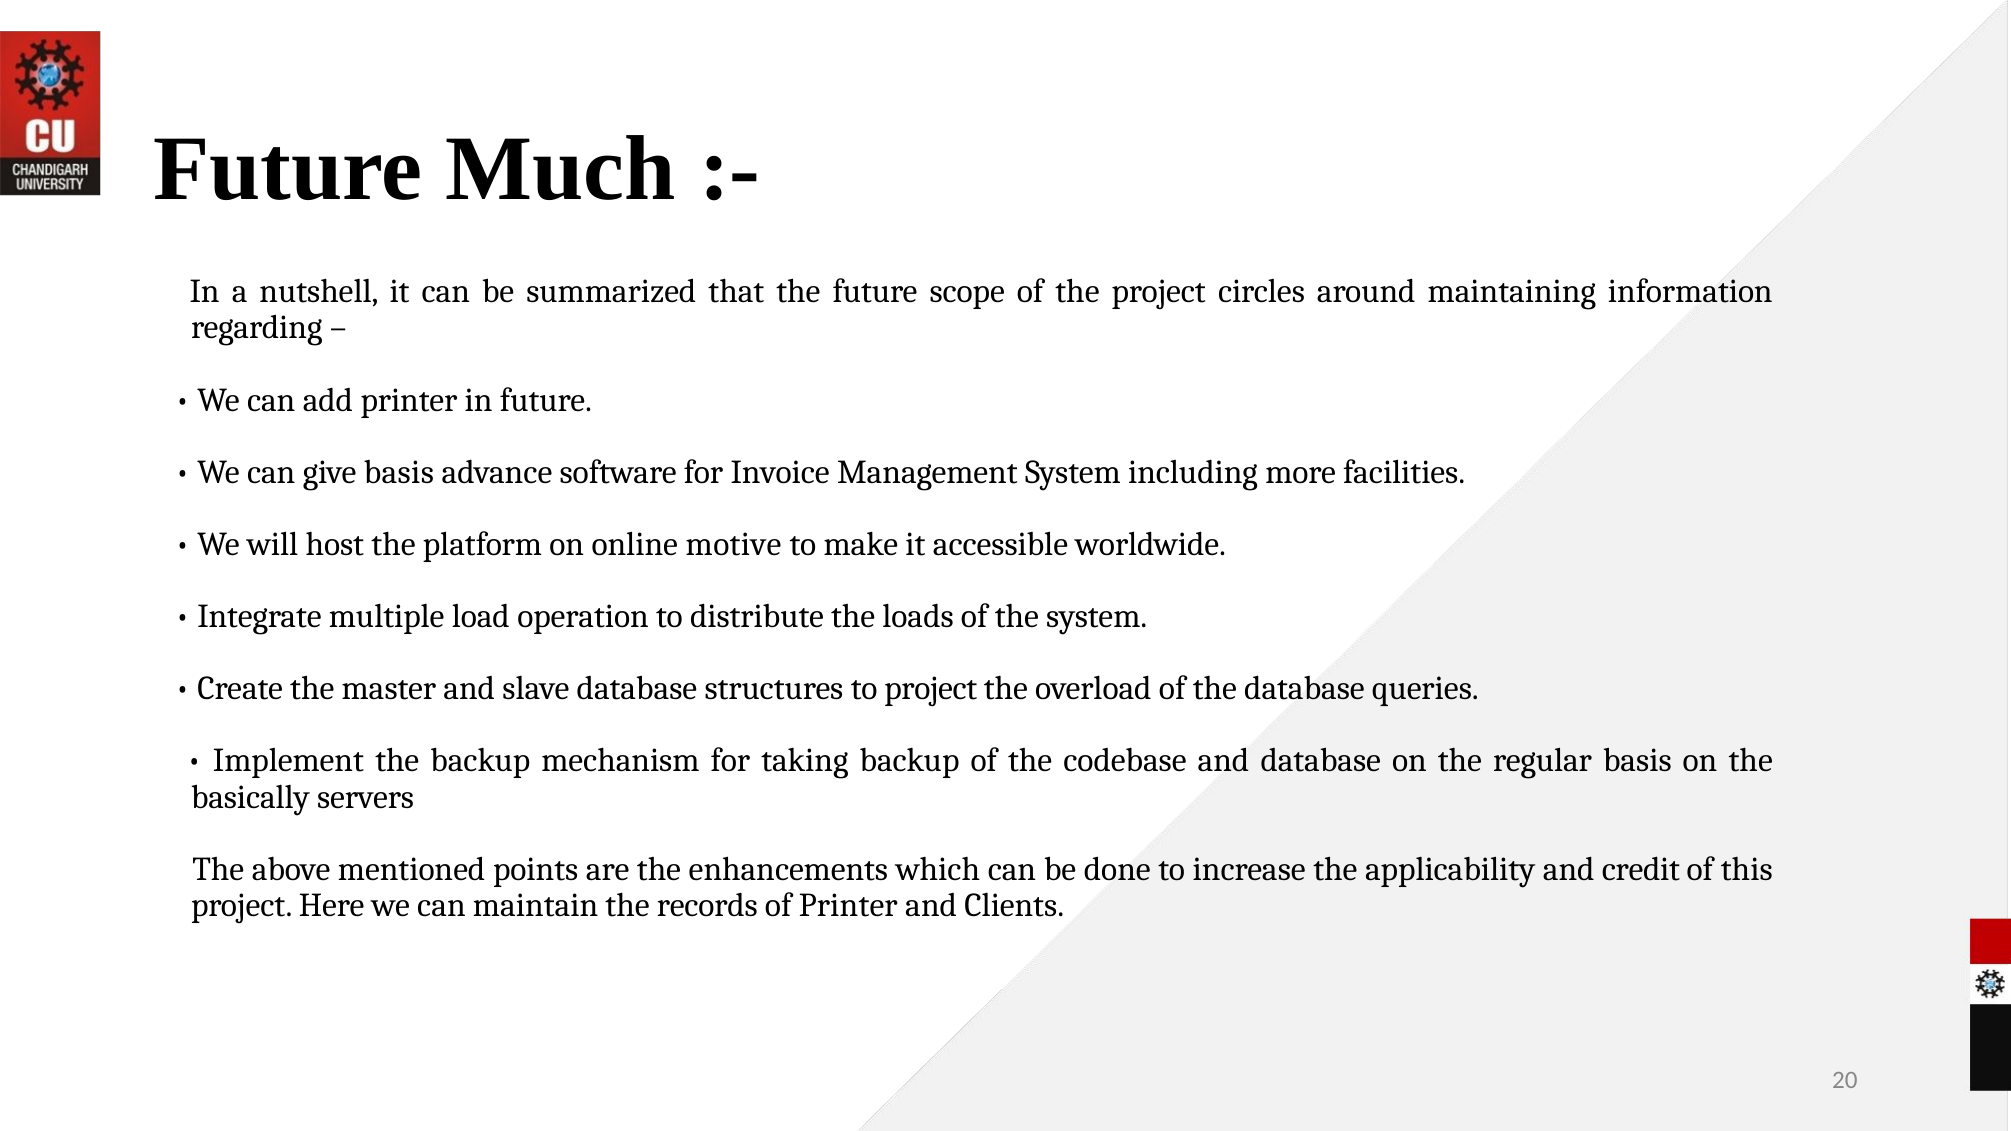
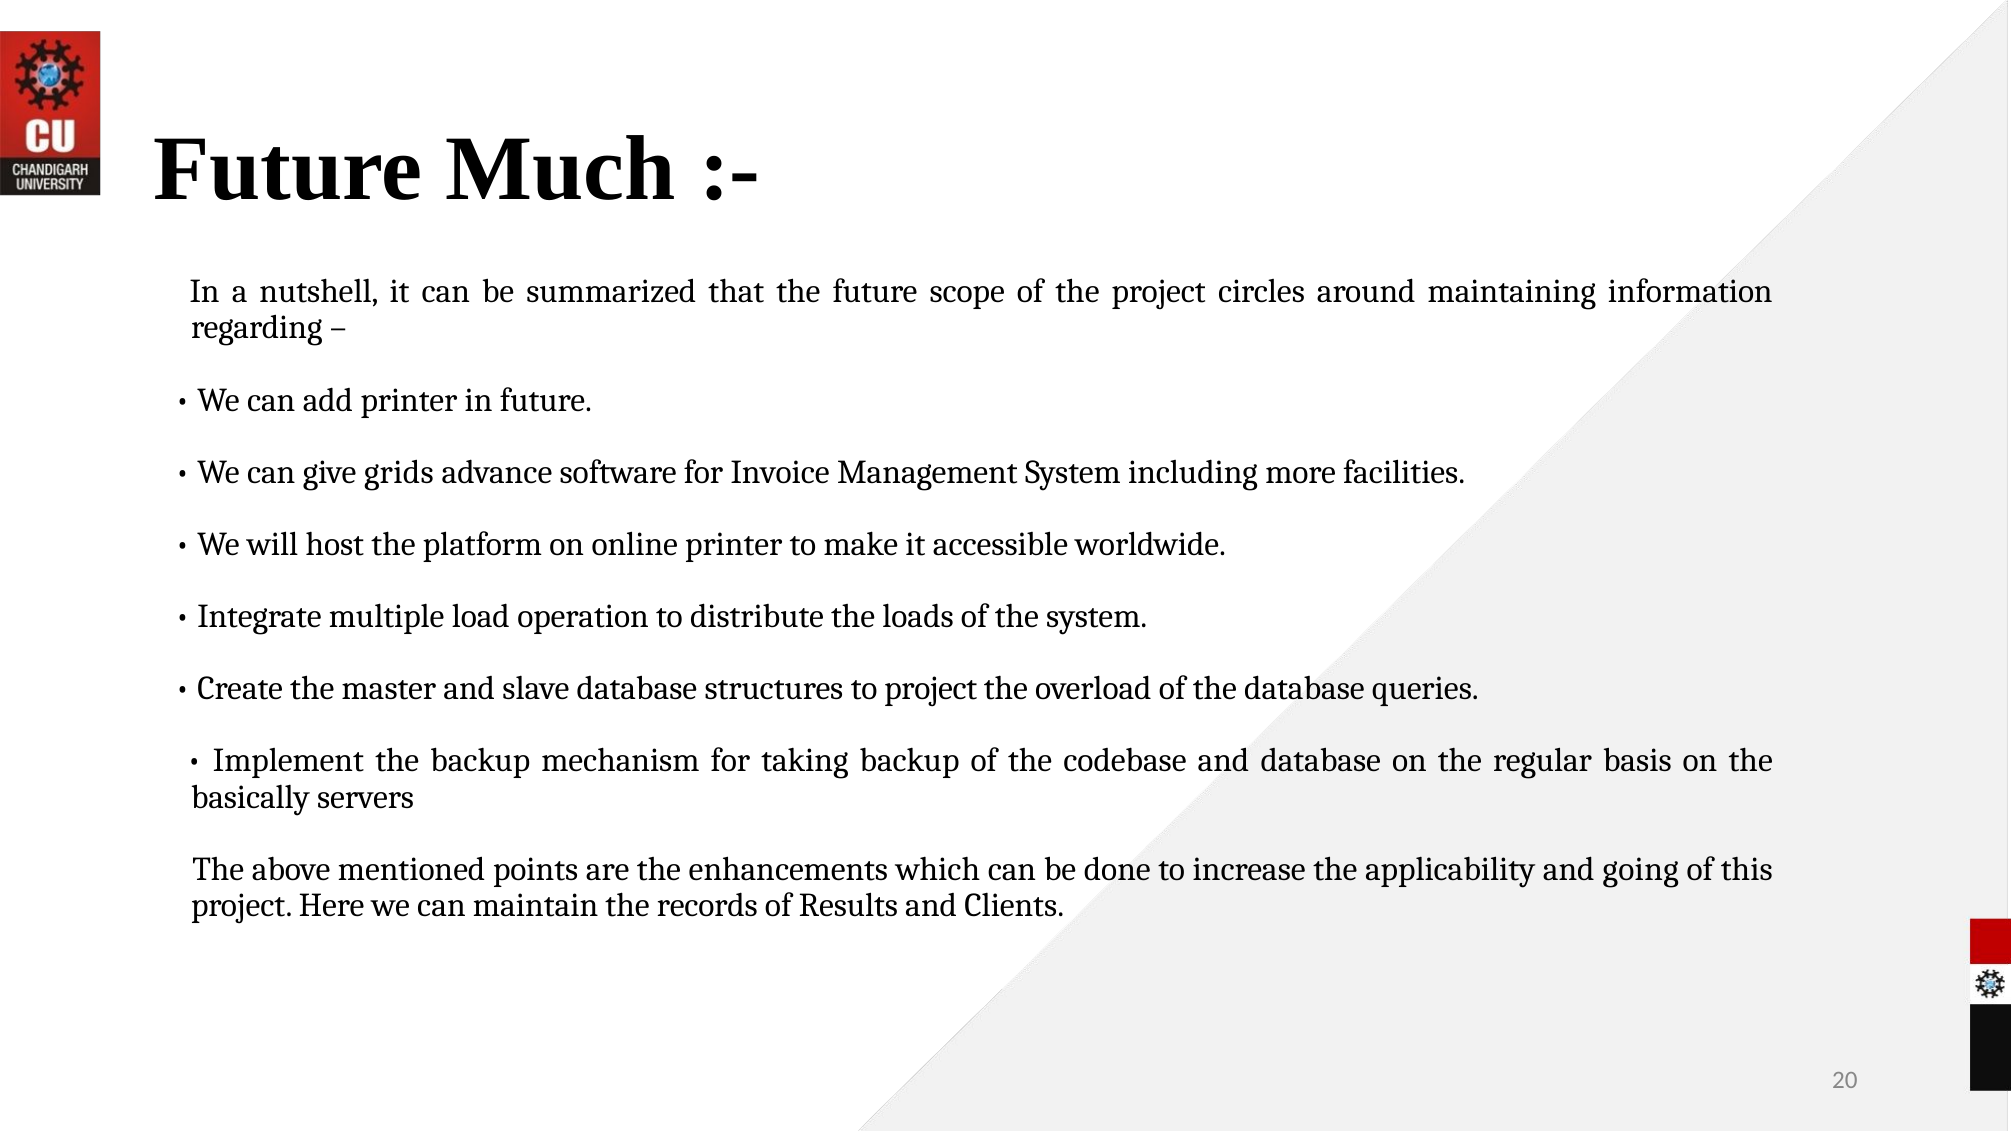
give basis: basis -> grids (399, 472)
online motive: motive -> printer (734, 544)
credit: credit -> going (1641, 869)
of Printer: Printer -> Results (848, 905)
